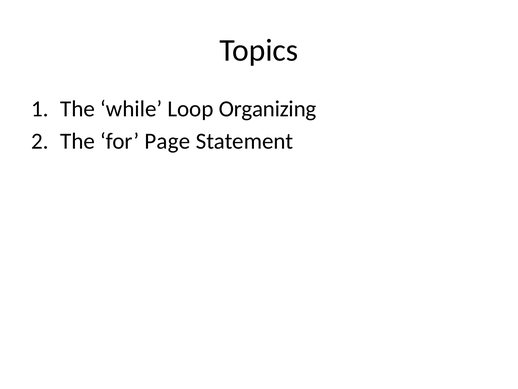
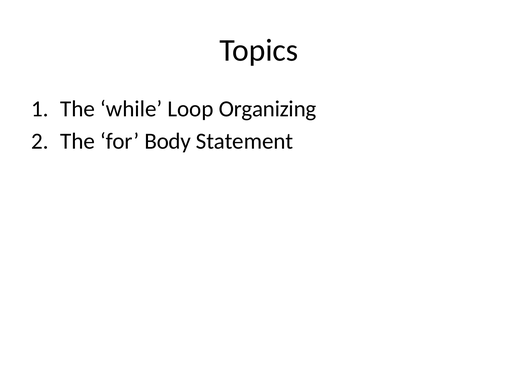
Page: Page -> Body (168, 141)
